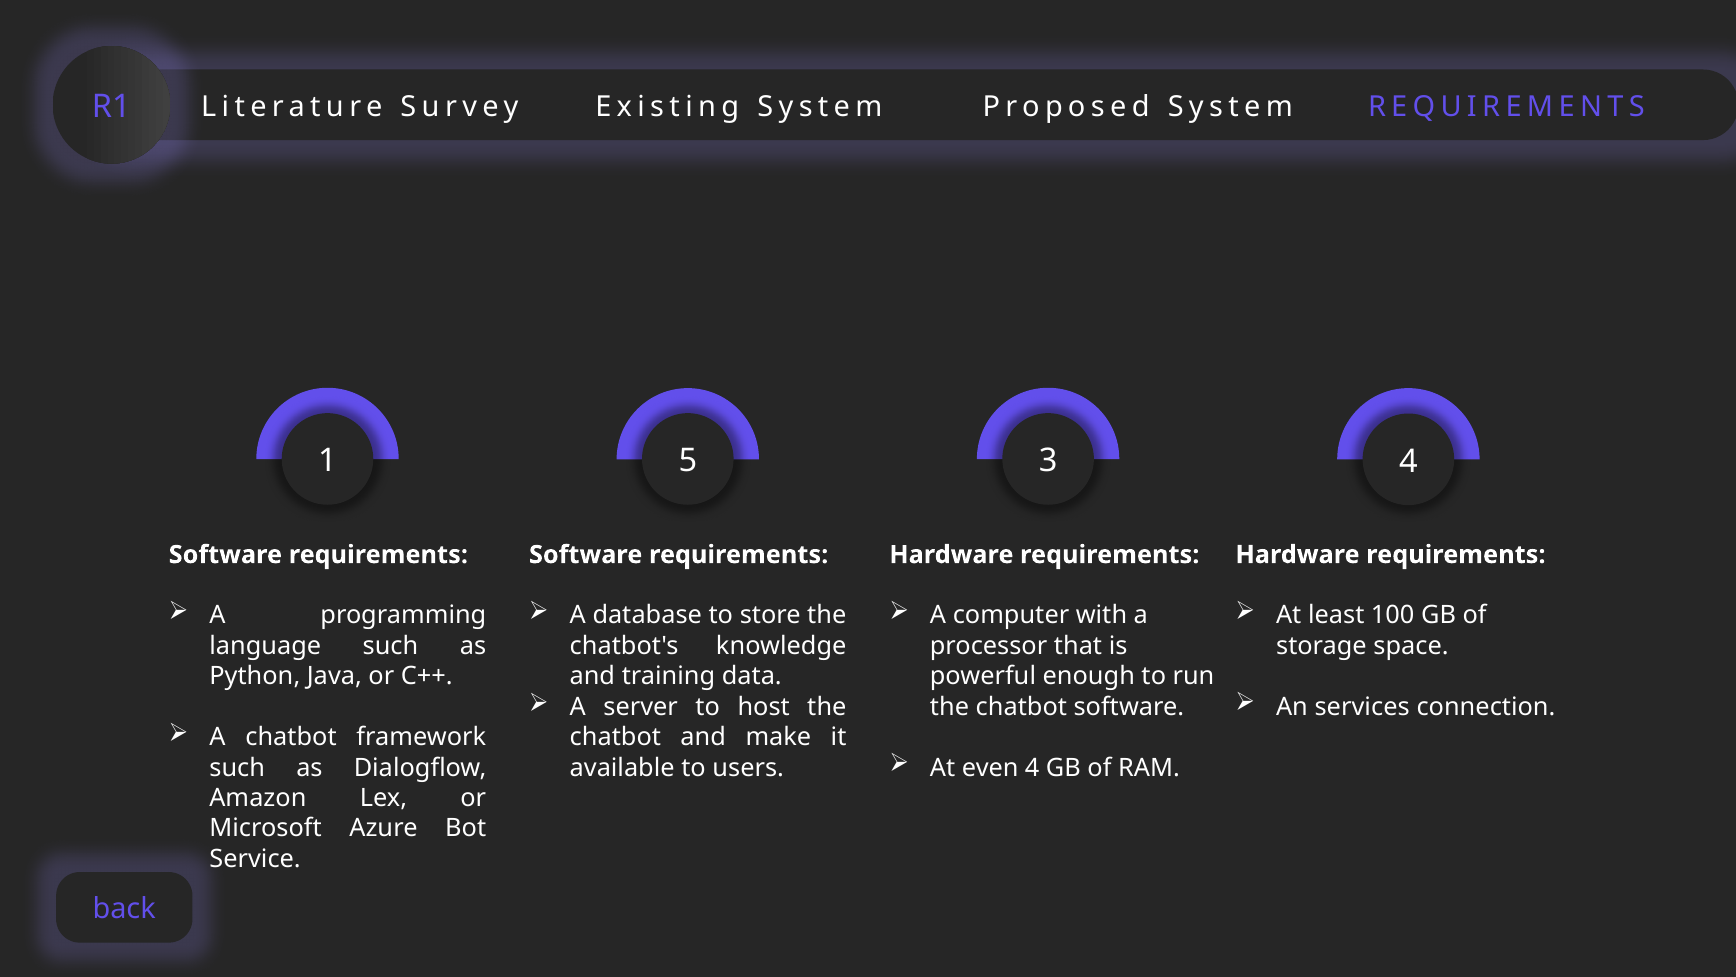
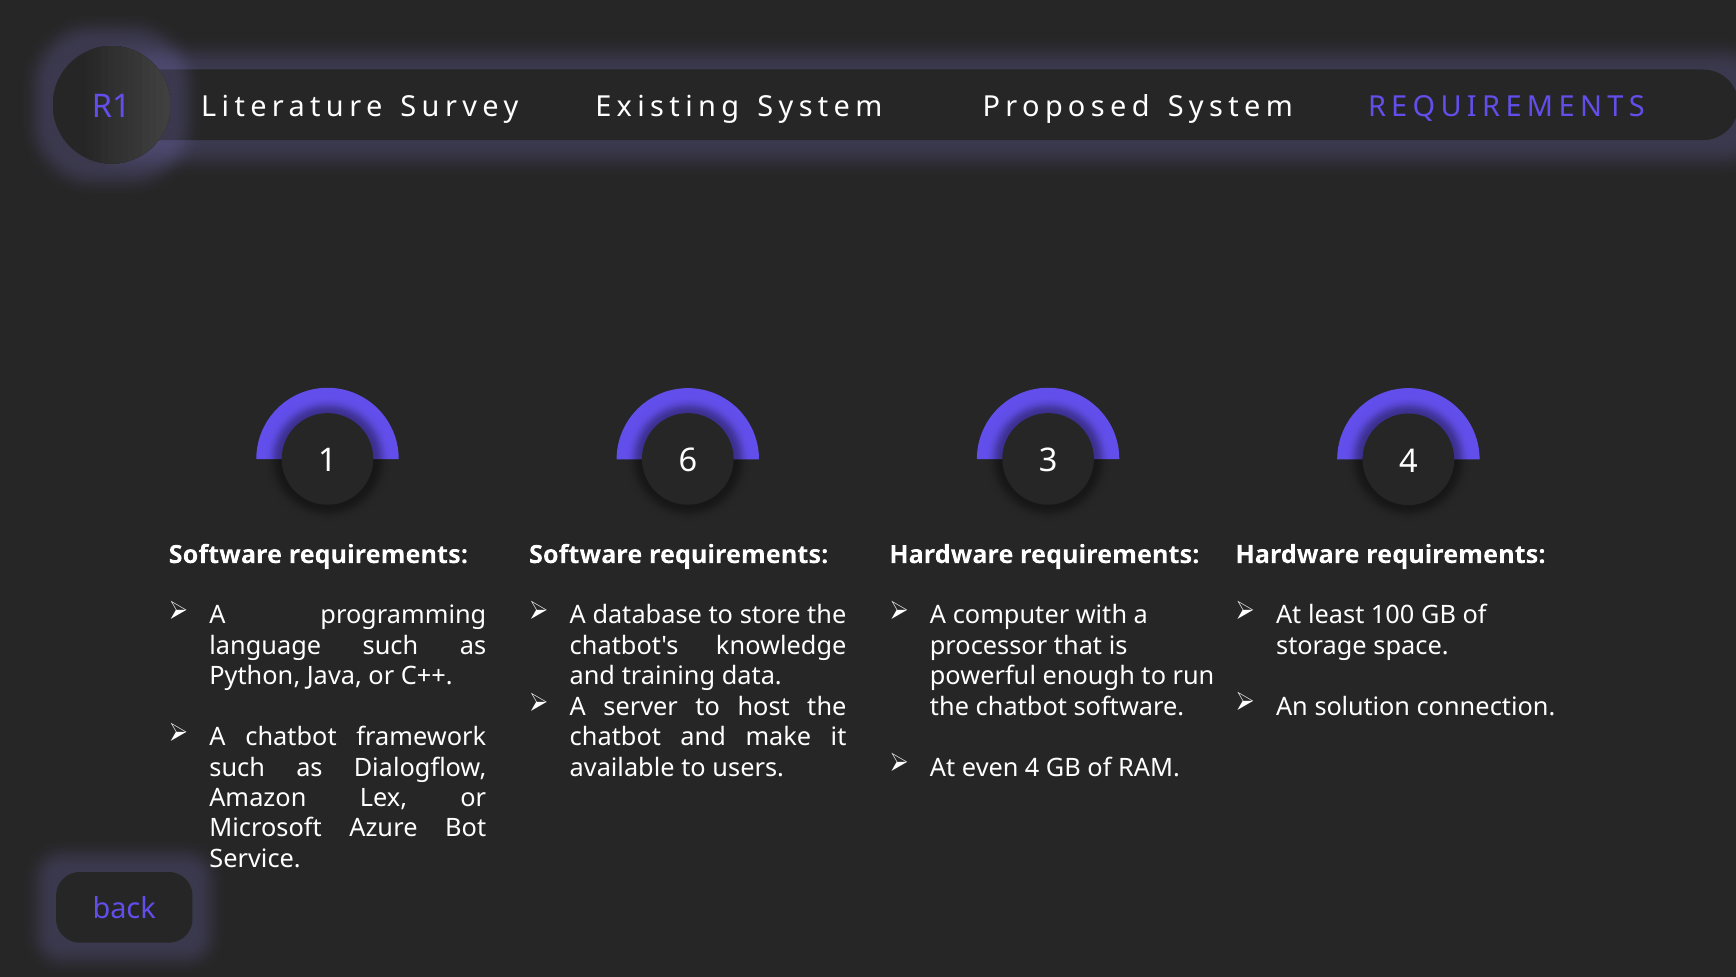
5: 5 -> 6 (688, 461)
services: services -> solution (1362, 706)
